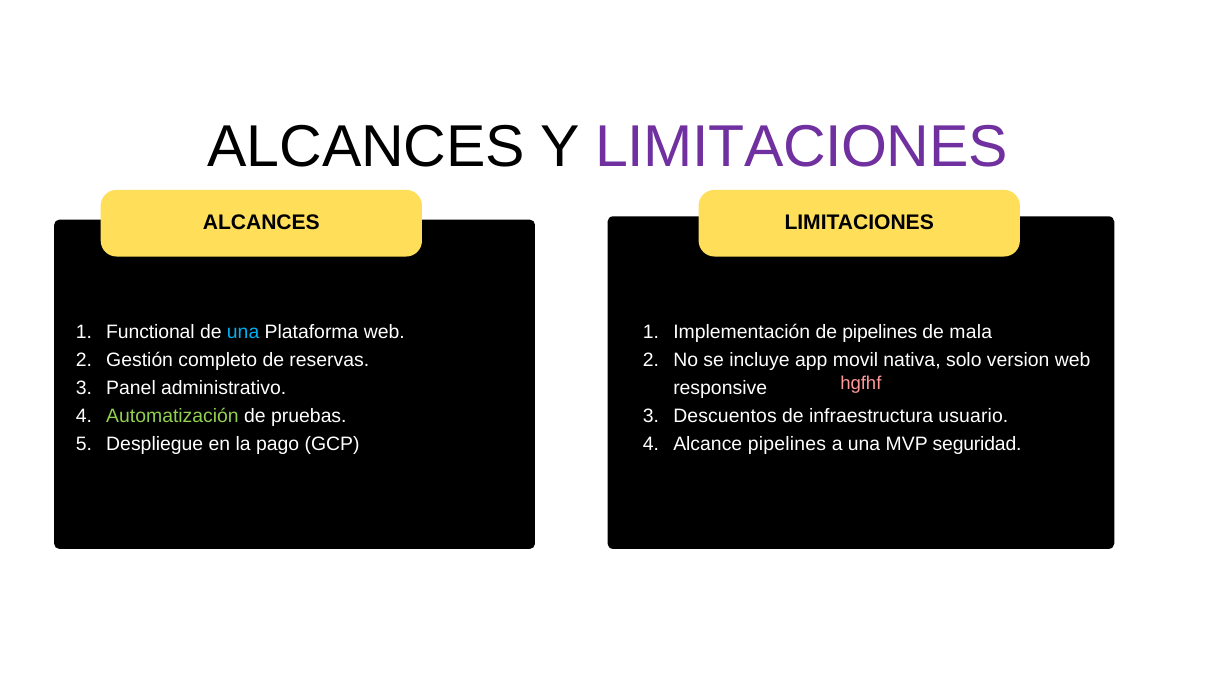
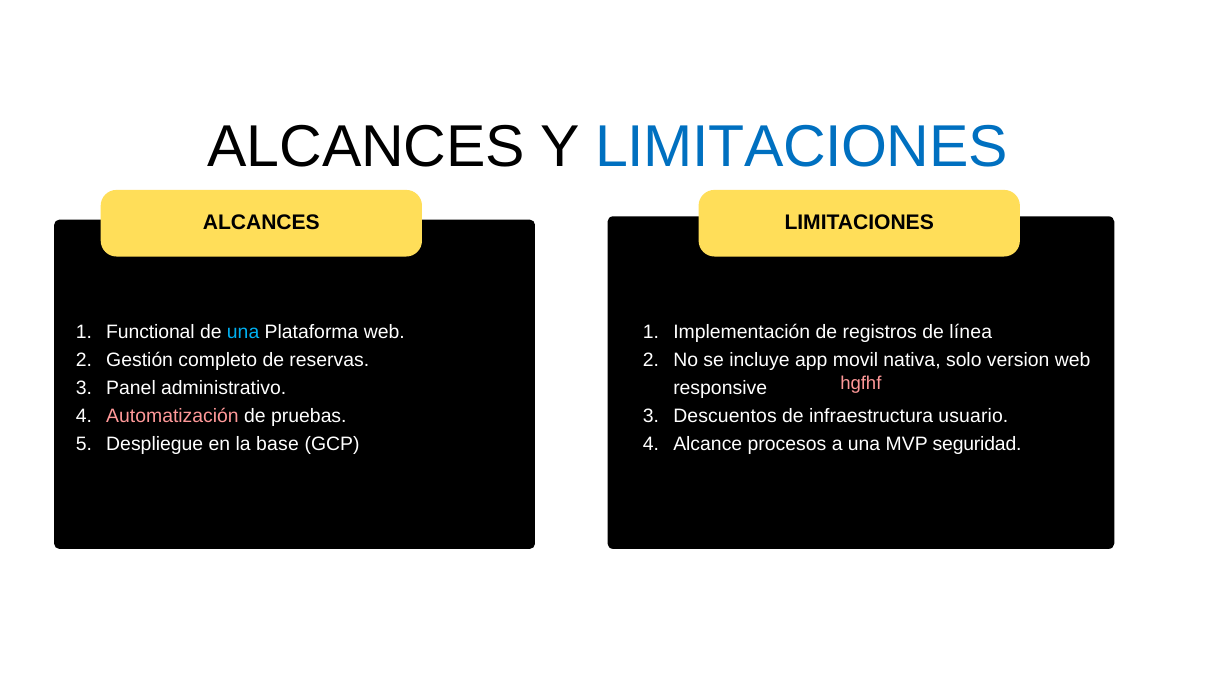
LIMITACIONES colour: purple -> blue (801, 147)
de pipelines: pipelines -> registros (880, 332)
mala: mala -> línea (971, 332)
Automatización colour: light green -> pink (173, 417)
pago: pago -> base (278, 445)
Alcance pipelines: pipelines -> procesos (787, 445)
